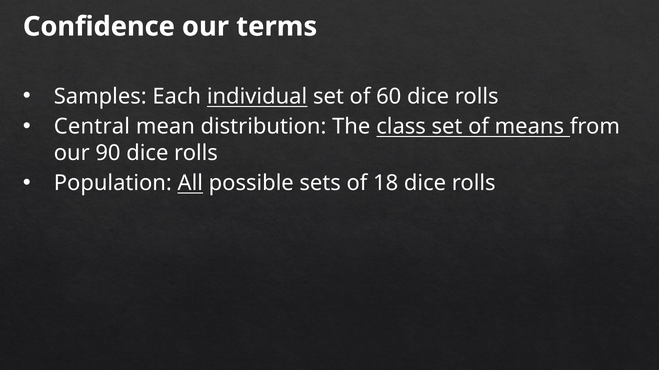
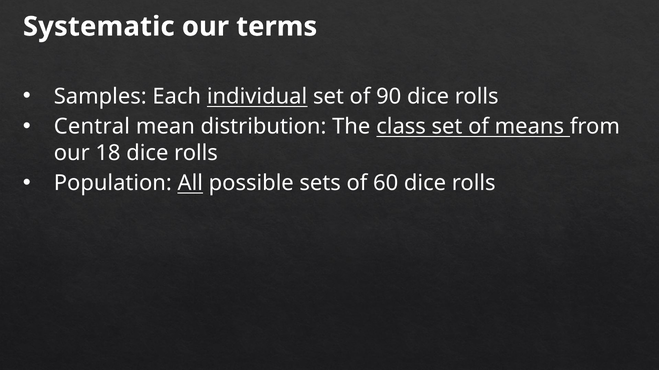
Confidence: Confidence -> Systematic (99, 27)
60: 60 -> 90 (389, 97)
90: 90 -> 18 (108, 153)
18: 18 -> 60 (386, 183)
